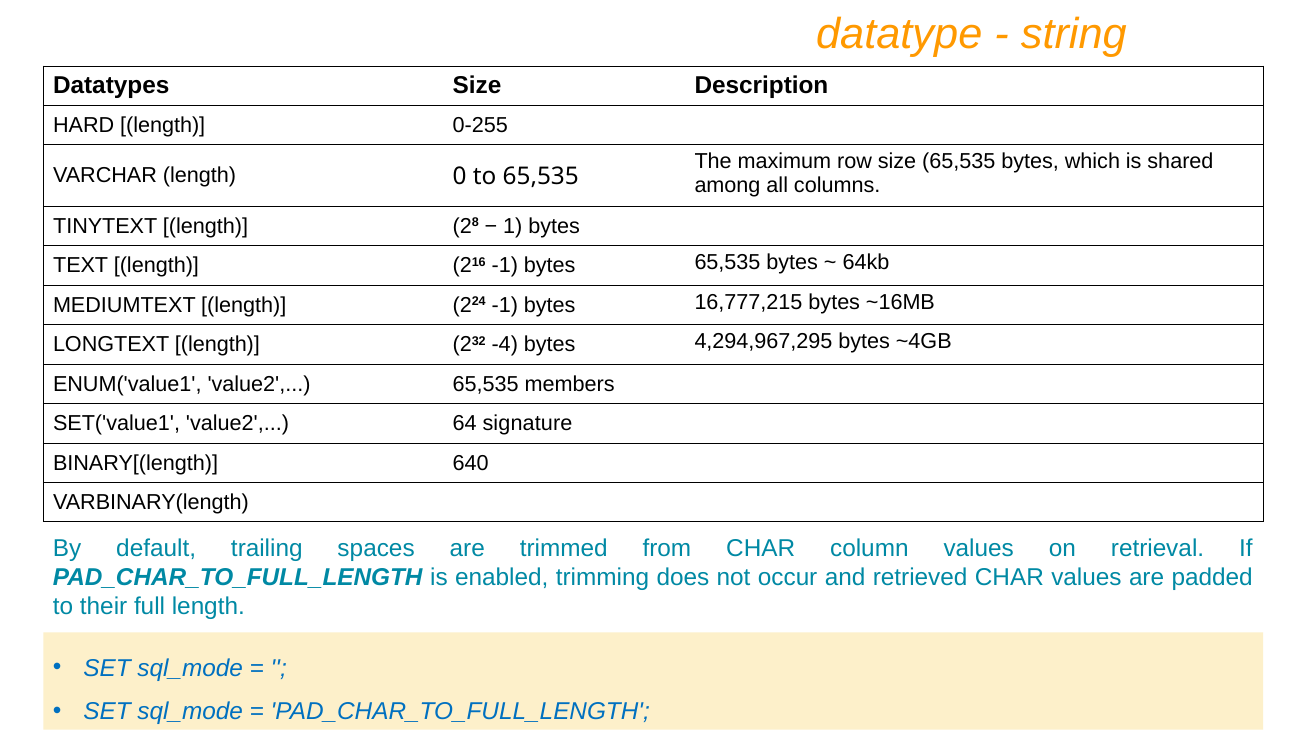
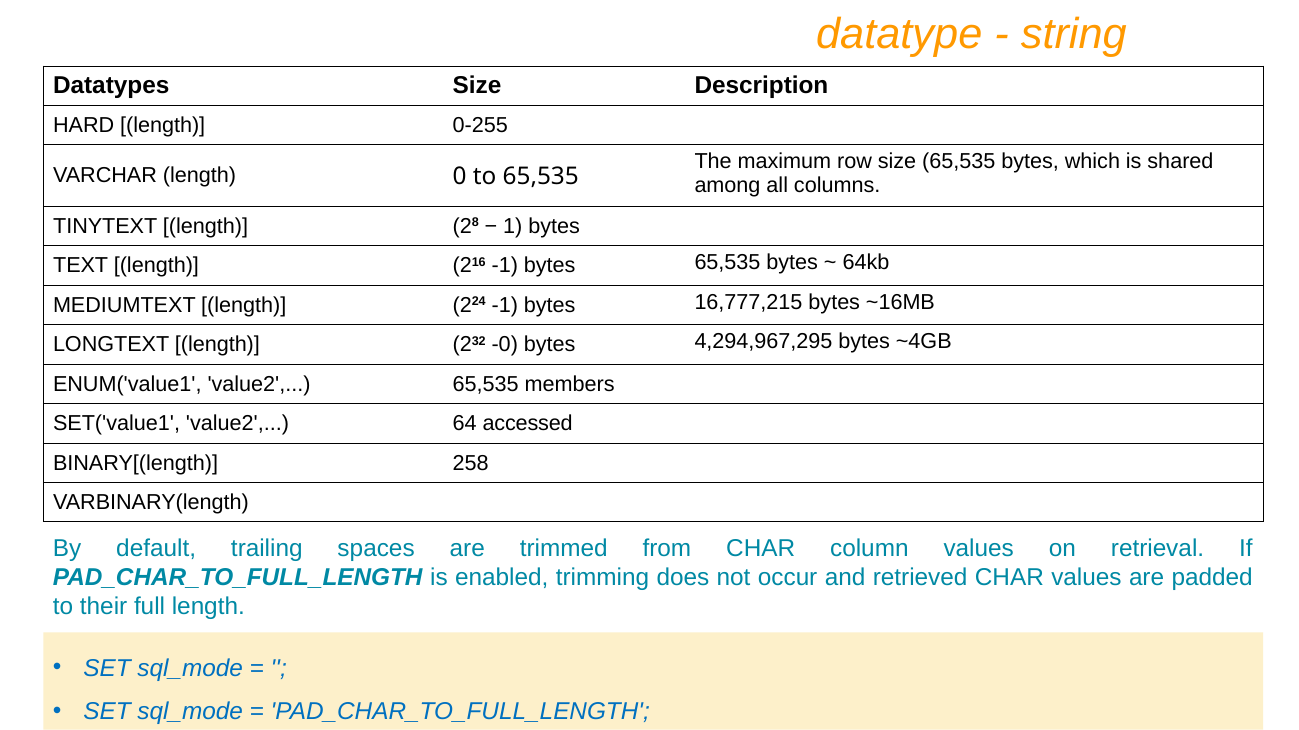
-4: -4 -> -0 (505, 345)
signature: signature -> accessed (528, 424)
640: 640 -> 258 (471, 463)
